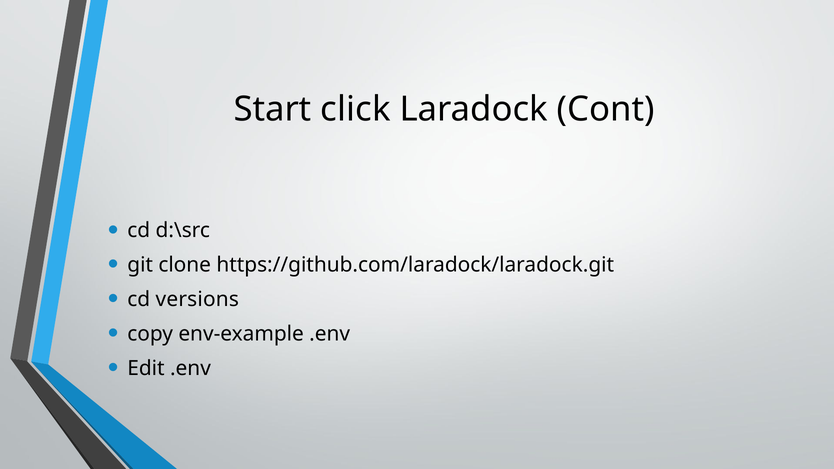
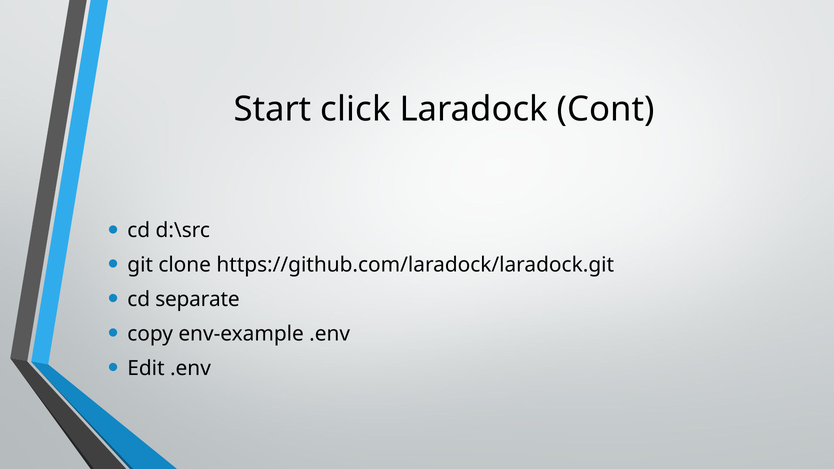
versions: versions -> separate (197, 299)
